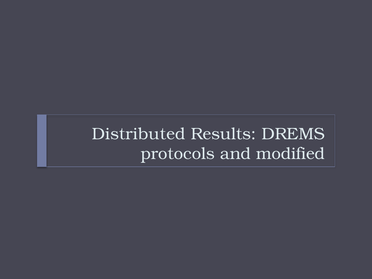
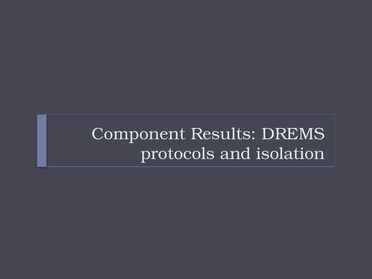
Distributed: Distributed -> Component (139, 134)
modified: modified -> isolation (291, 154)
